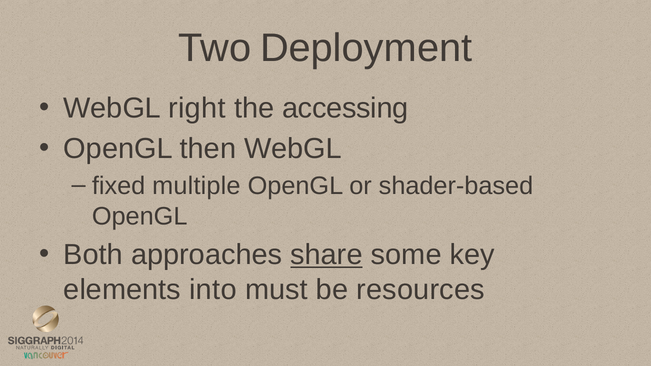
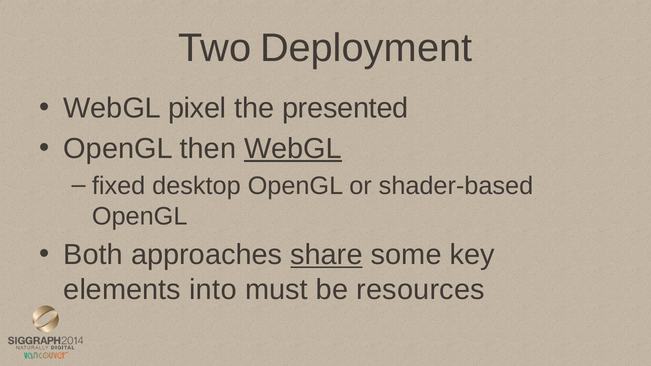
right: right -> pixel (197, 108)
accessing: accessing -> presented (345, 108)
WebGL underline: none -> present (293, 149)
multiple: multiple -> desktop (196, 186)
